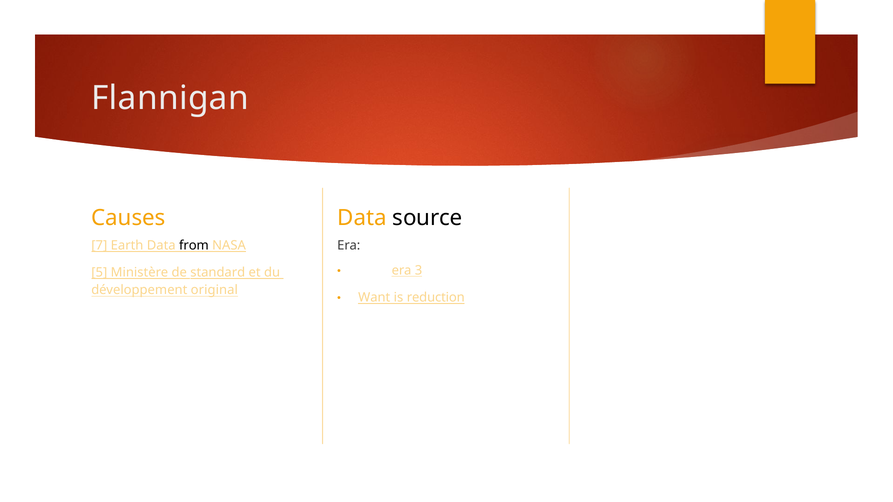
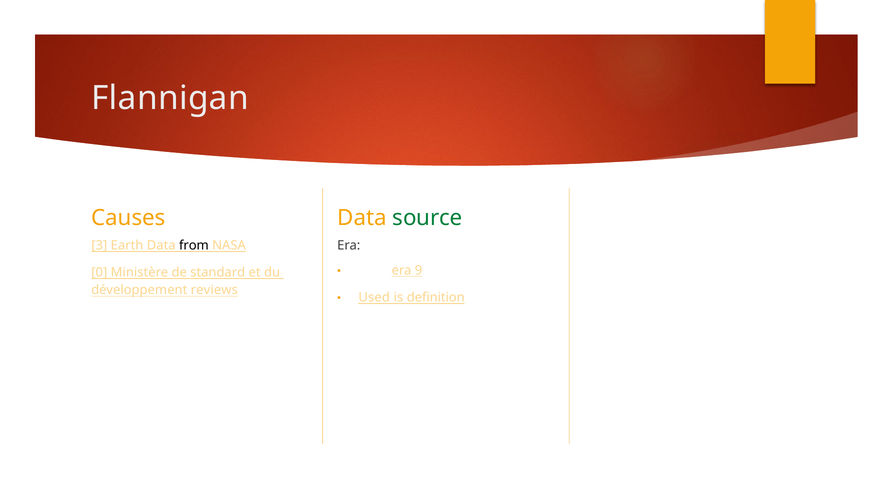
source colour: black -> green (427, 218)
7: 7 -> 3 (99, 246)
3: 3 -> 9 (419, 270)
5: 5 -> 0 (99, 273)
original: original -> reviews (214, 290)
Want: Want -> Used (374, 298)
reduction: reduction -> definition (436, 298)
